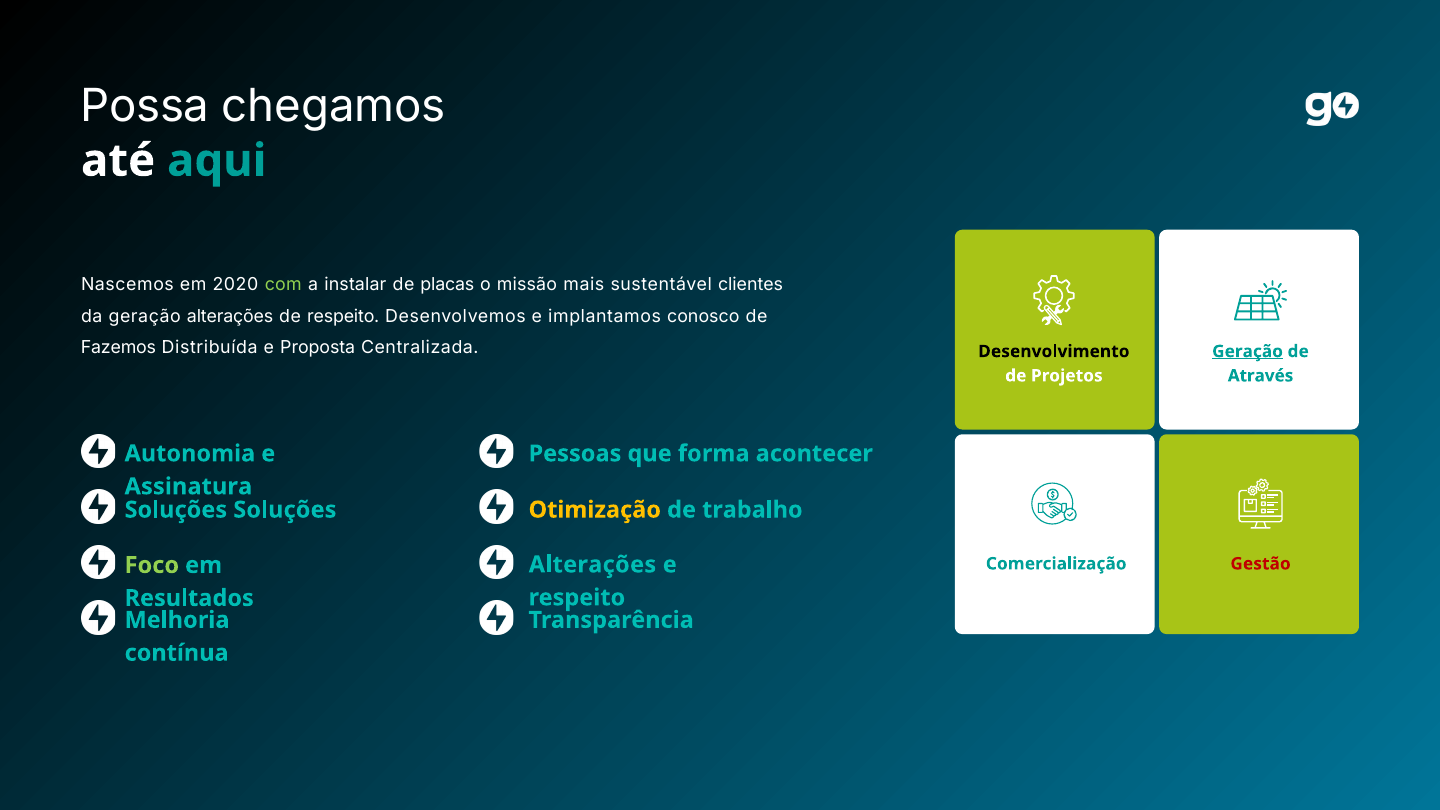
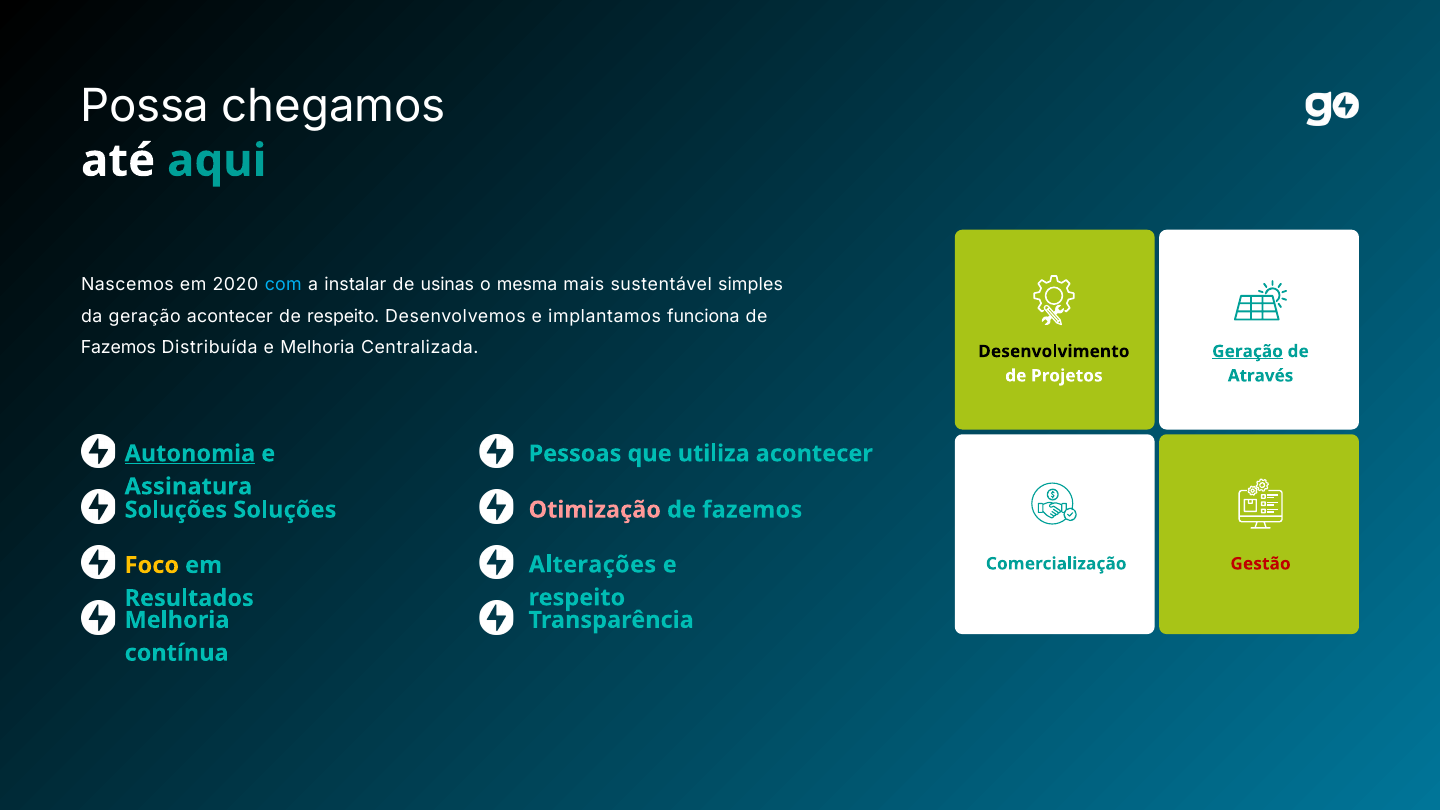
com colour: light green -> light blue (283, 285)
placas: placas -> usinas (447, 285)
missão: missão -> mesma (527, 285)
clientes: clientes -> simples (750, 285)
geração alterações: alterações -> acontecer (230, 316)
conosco: conosco -> funciona (703, 316)
e Proposta: Proposta -> Melhoria (318, 347)
Autonomia underline: none -> present (190, 454)
forma: forma -> utiliza (714, 454)
Otimização colour: yellow -> pink (595, 510)
trabalho: trabalho -> fazemos (752, 510)
Foco colour: light green -> yellow (152, 565)
